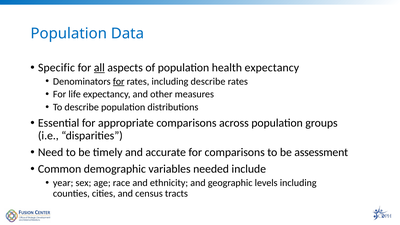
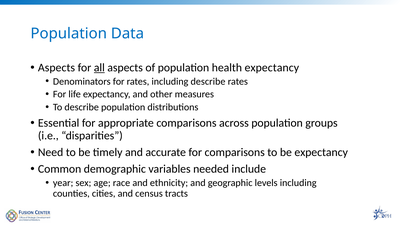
Specific: Specific -> Aspects (57, 68)
for underline: present -> none (119, 81)
be assessment: assessment -> expectancy (321, 152)
